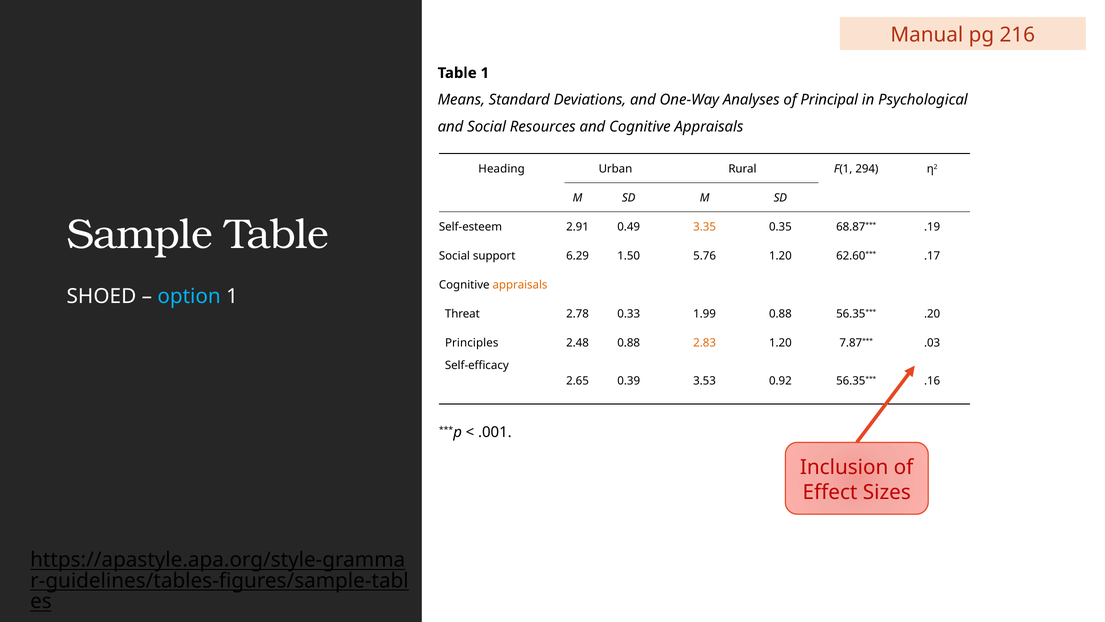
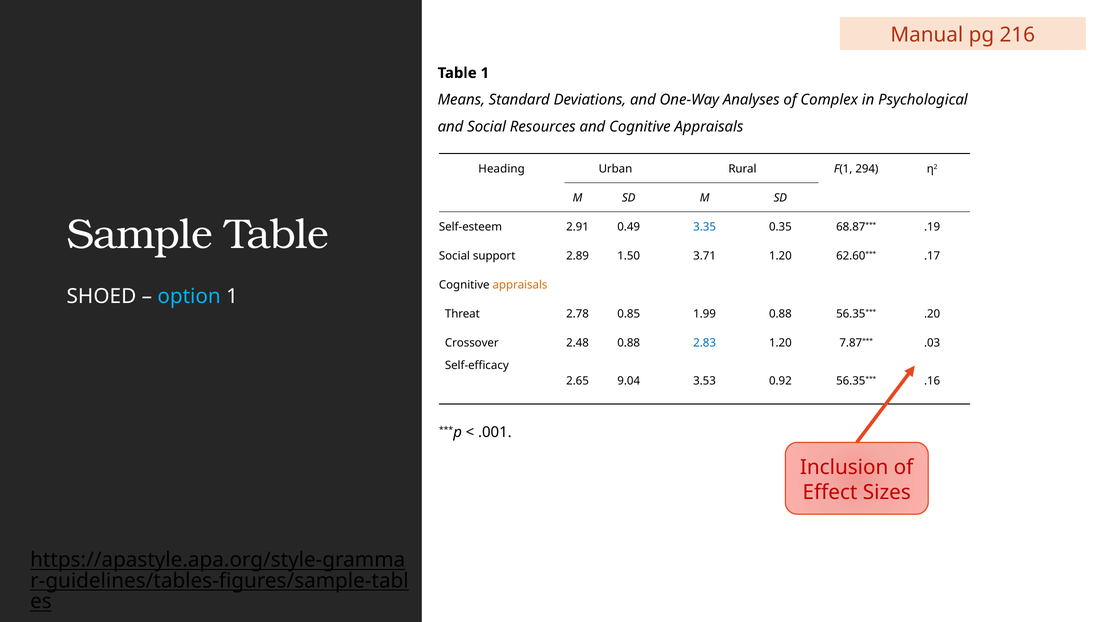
Principal: Principal -> Complex (829, 100)
3.35 colour: orange -> blue (705, 227)
6.29: 6.29 -> 2.89 (578, 256)
5.76: 5.76 -> 3.71 (705, 256)
0.33: 0.33 -> 0.85 (629, 314)
Principles: Principles -> Crossover (472, 343)
2.83 colour: orange -> blue (705, 343)
0.39: 0.39 -> 9.04 (629, 381)
